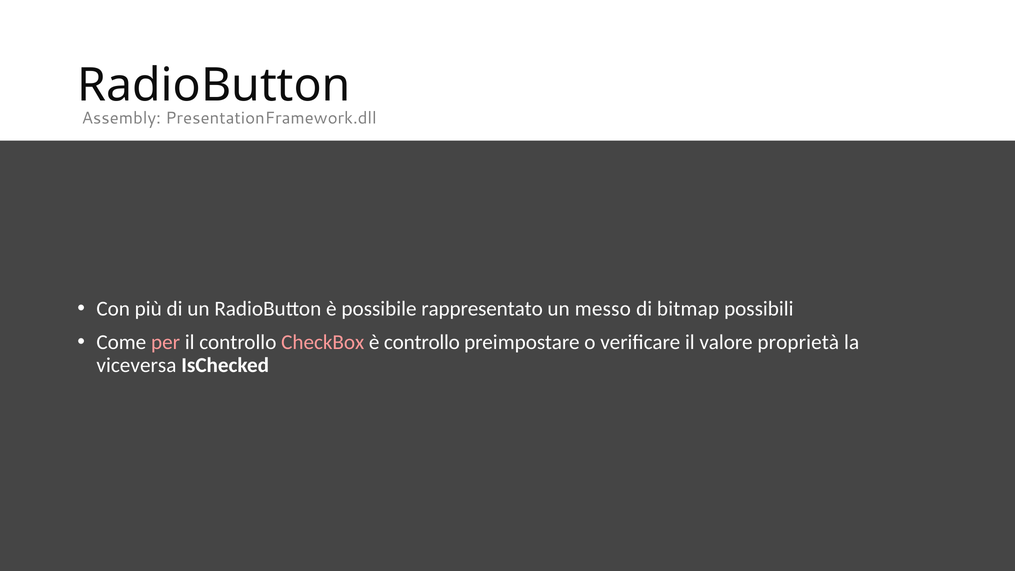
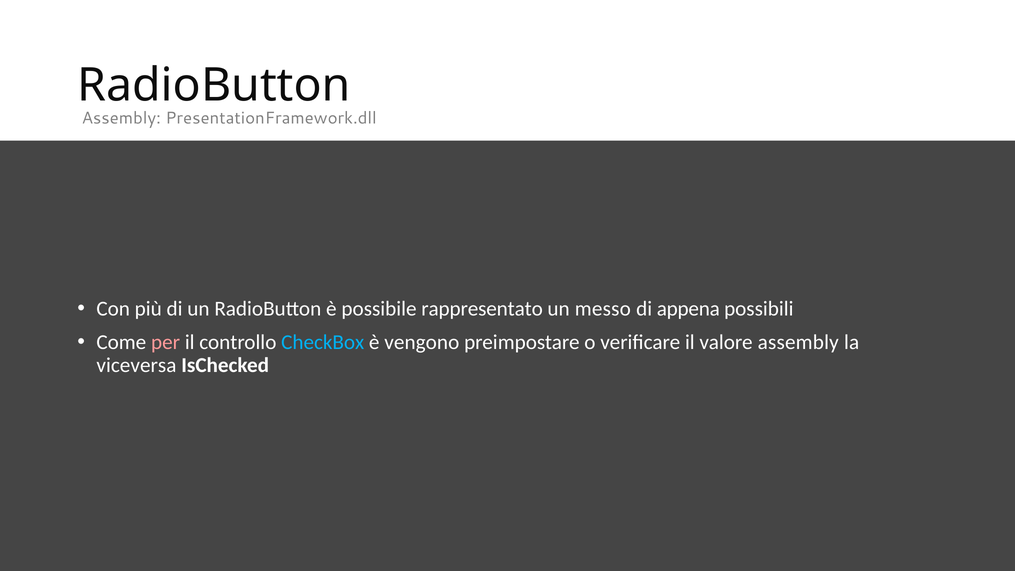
bitmap: bitmap -> appena (688, 309)
CheckBox colour: pink -> light blue (323, 342)
è controllo: controllo -> vengono (422, 342)
valore proprietà: proprietà -> assembly (798, 342)
